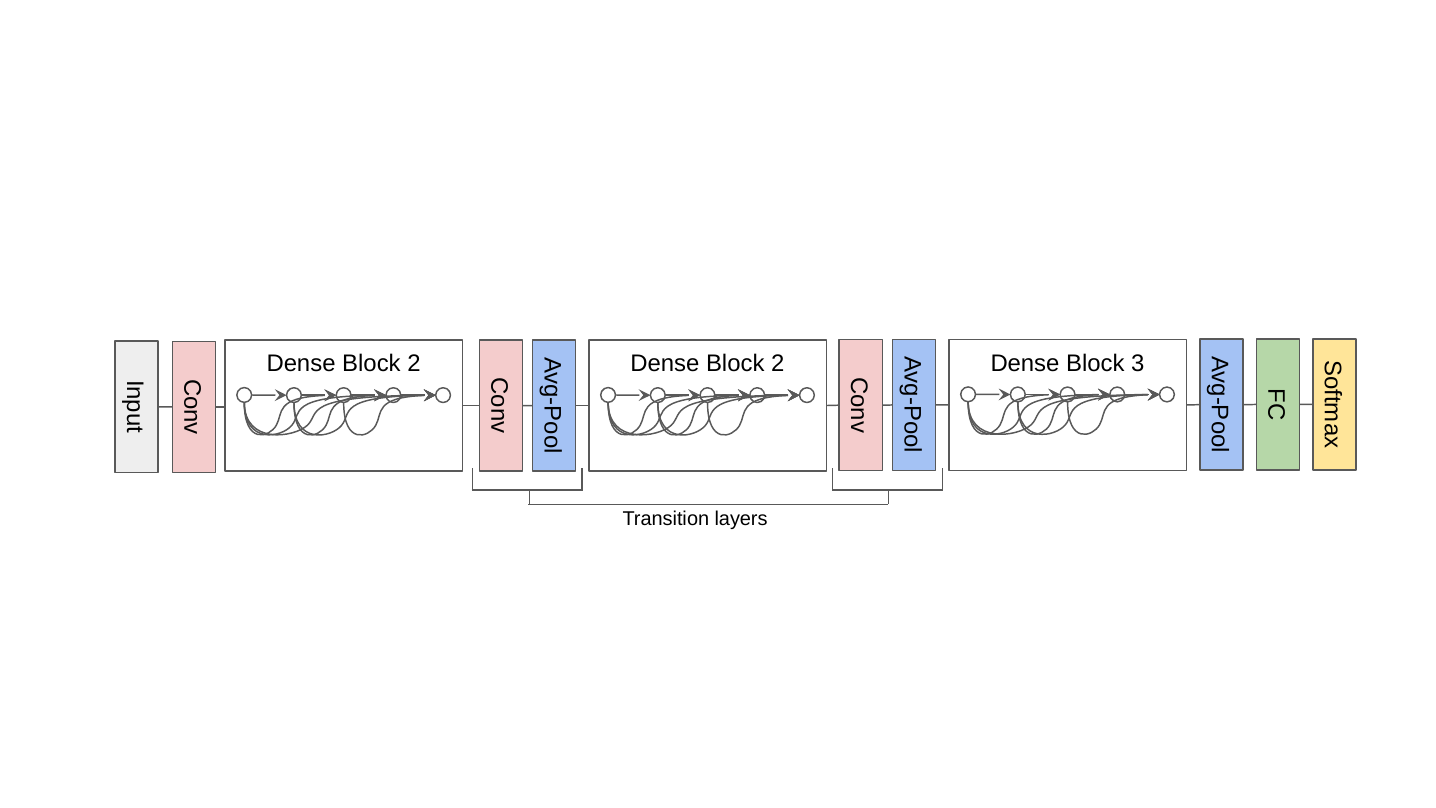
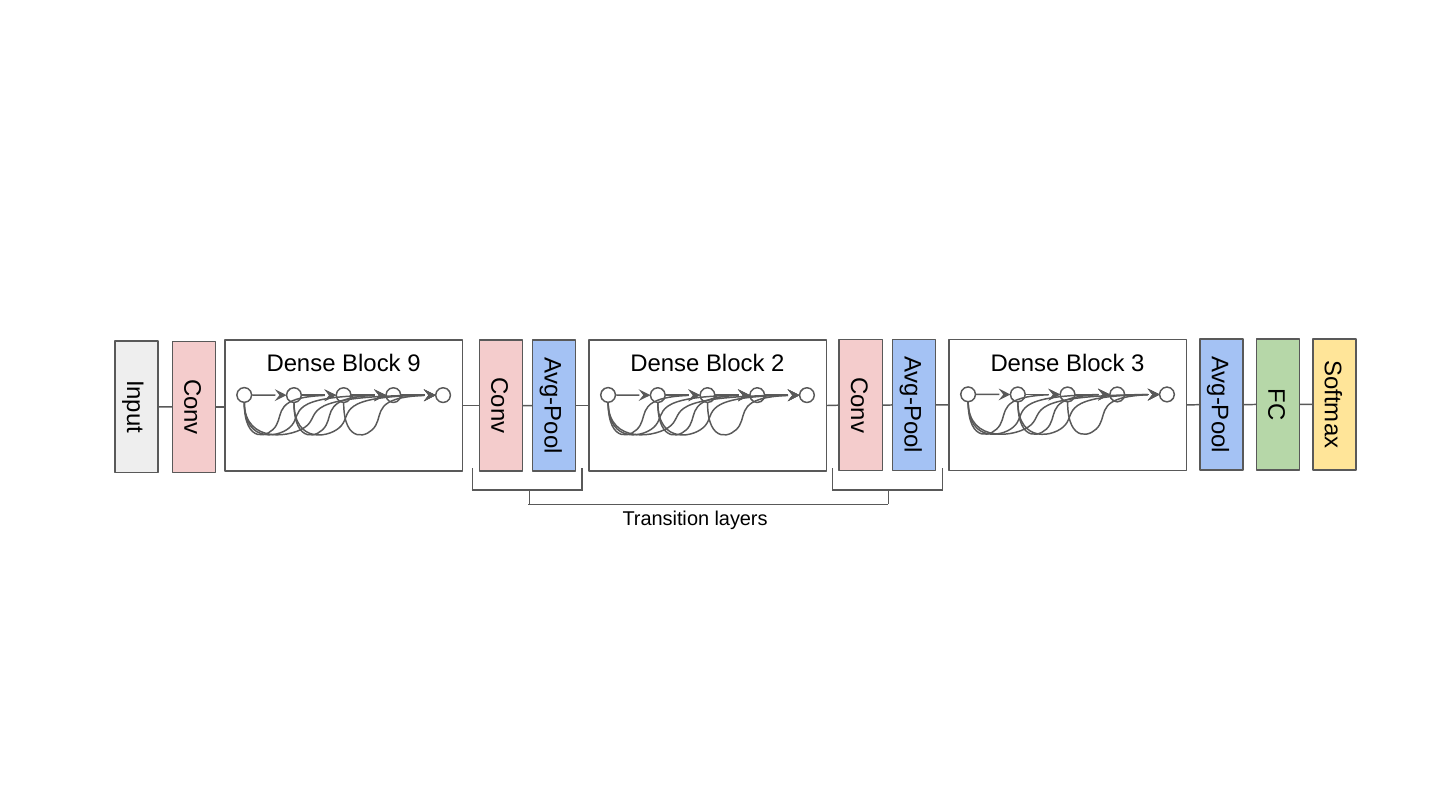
2: 2 -> 9 (414, 364)
